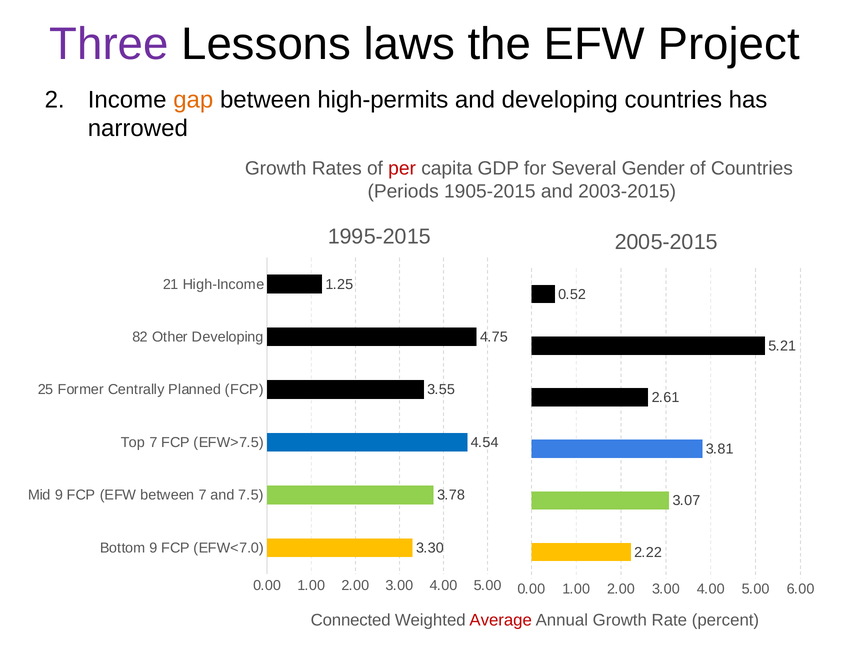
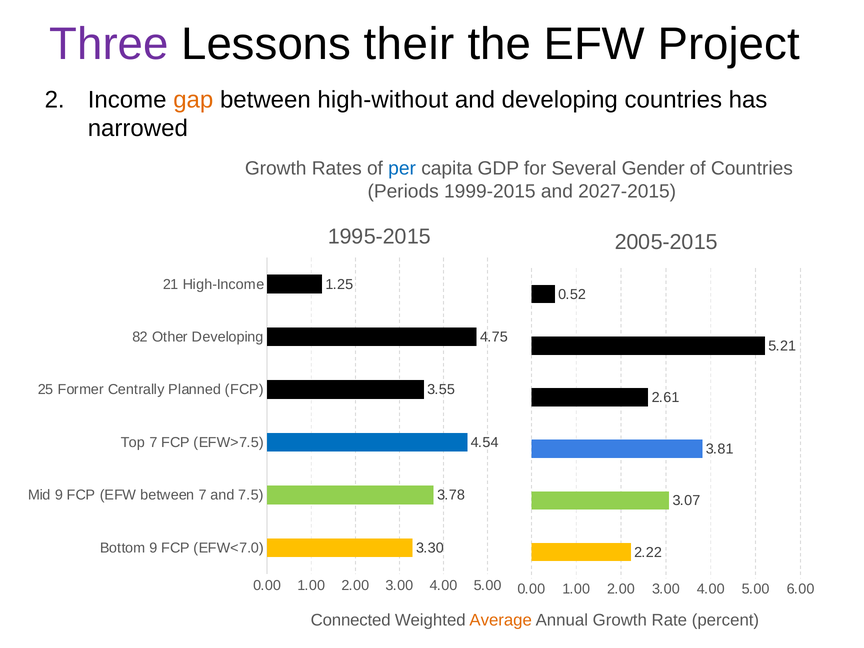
laws: laws -> their (409, 44)
high-permits: high-permits -> high-without (383, 100)
per colour: red -> blue (402, 168)
1905-2015: 1905-2015 -> 1999-2015 (490, 191)
2003-2015: 2003-2015 -> 2027-2015 (627, 191)
Average colour: red -> orange (501, 620)
